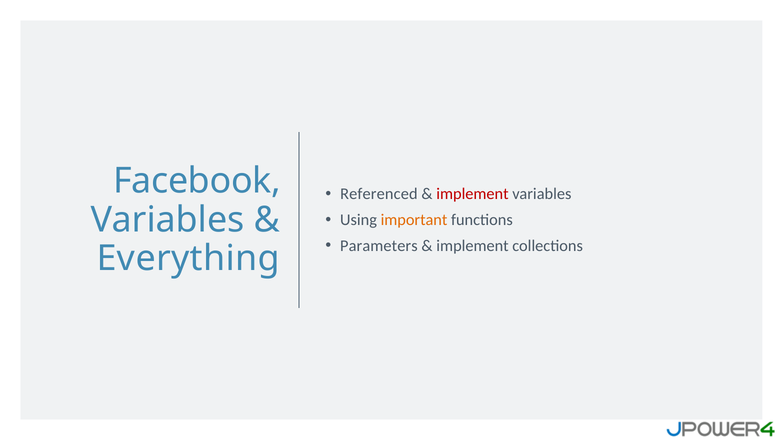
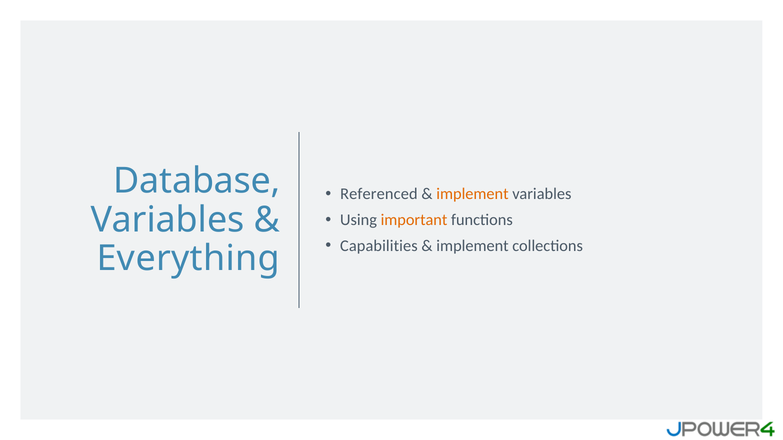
Facebook: Facebook -> Database (197, 181)
implement colour: red -> orange (472, 194)
Parameters: Parameters -> Capabilities (379, 246)
